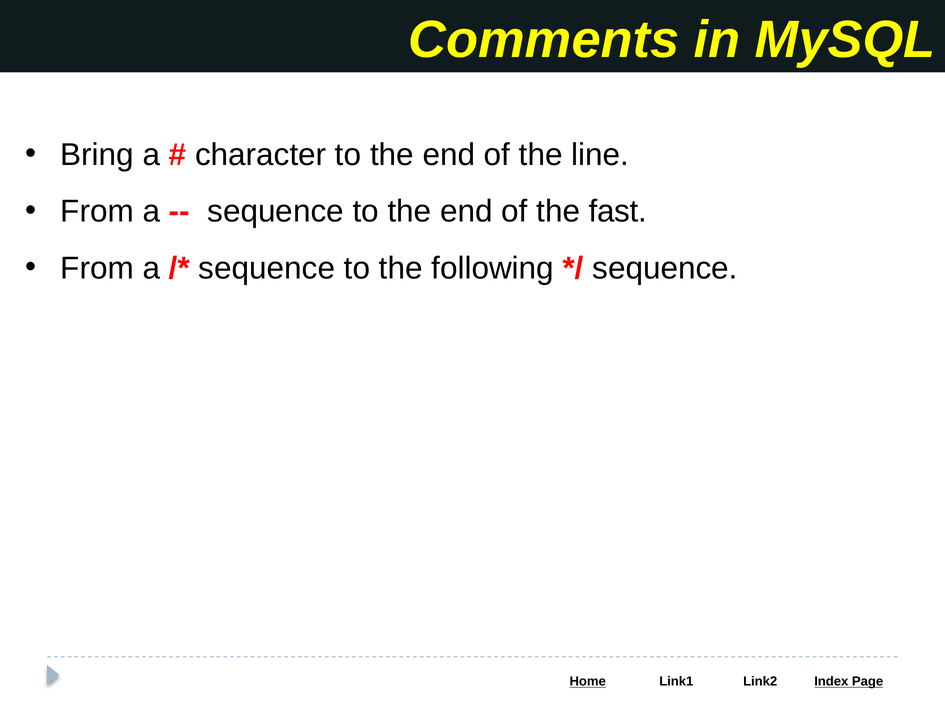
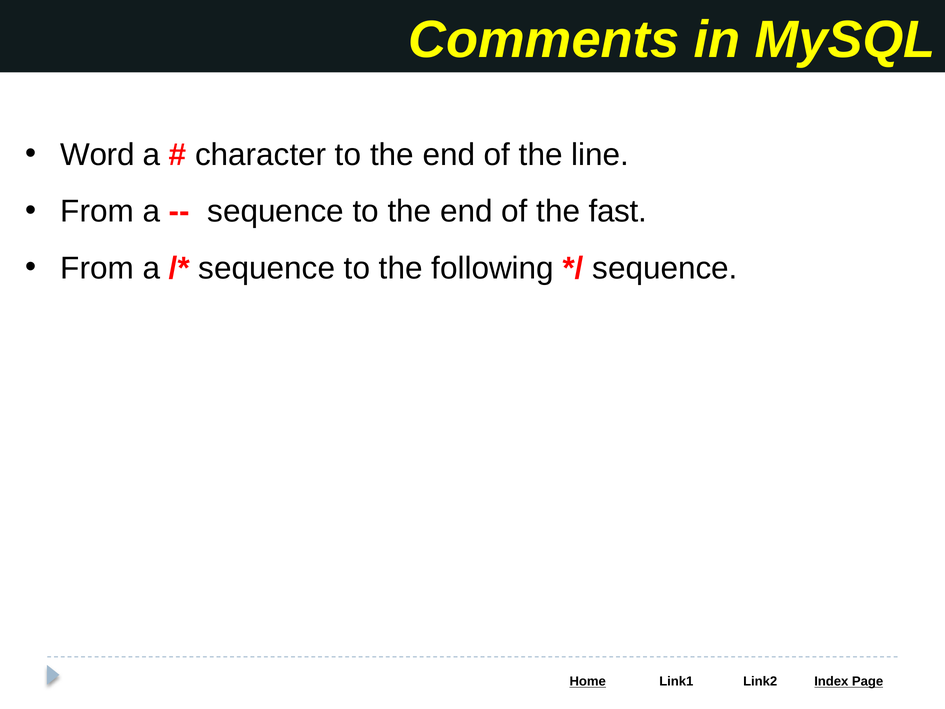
Bring: Bring -> Word (97, 155)
